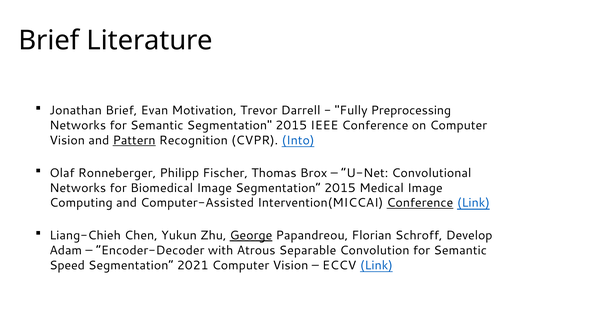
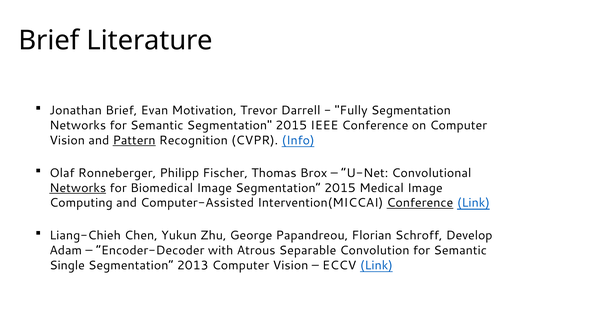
Fully Preprocessing: Preprocessing -> Segmentation (411, 111)
Into: Into -> Info (298, 141)
Networks underline: none -> present (78, 188)
George underline: present -> none (251, 236)
Speed: Speed -> Single (67, 266)
2021: 2021 -> 2013 (193, 266)
